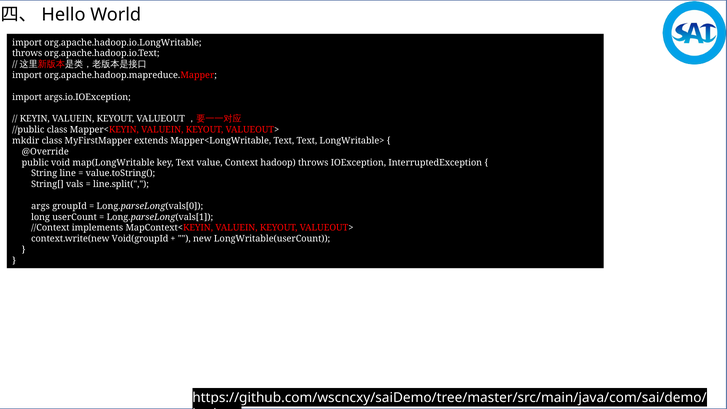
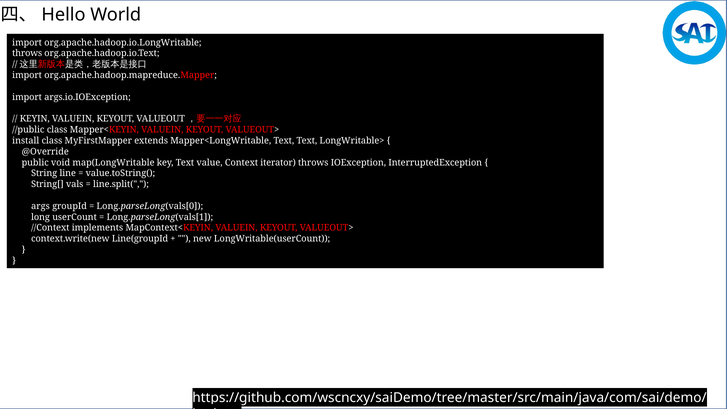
mkdir: mkdir -> install (26, 141)
Context hadoop: hadoop -> iterator (278, 163)
Void(groupId: Void(groupId -> Line(groupId (140, 239)
